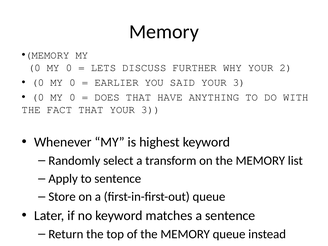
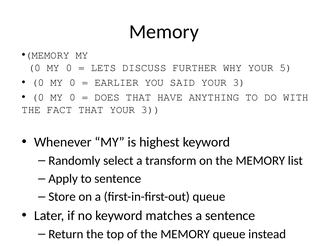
2: 2 -> 5 (286, 68)
